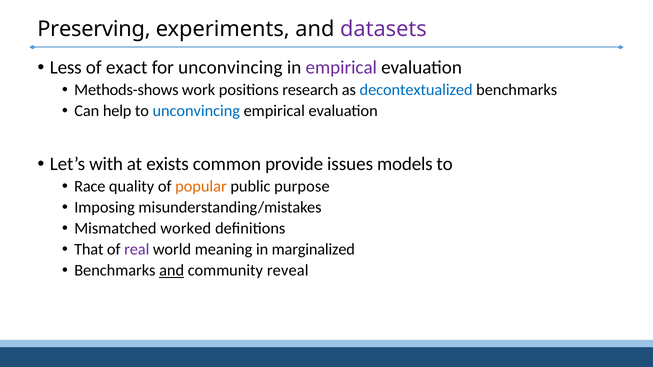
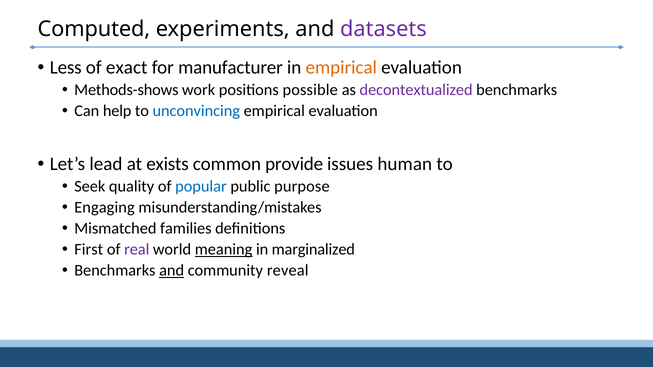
Preserving: Preserving -> Computed (94, 29)
for unconvincing: unconvincing -> manufacturer (230, 68)
empirical colour: purple -> orange (341, 68)
research: research -> possible (310, 90)
decontextualized colour: blue -> purple (416, 90)
with: with -> lead (106, 164)
models: models -> human (405, 164)
Race: Race -> Seek (90, 187)
popular colour: orange -> blue (201, 187)
Imposing: Imposing -> Engaging (104, 208)
worked: worked -> families (186, 229)
That: That -> First (89, 250)
meaning underline: none -> present (224, 250)
